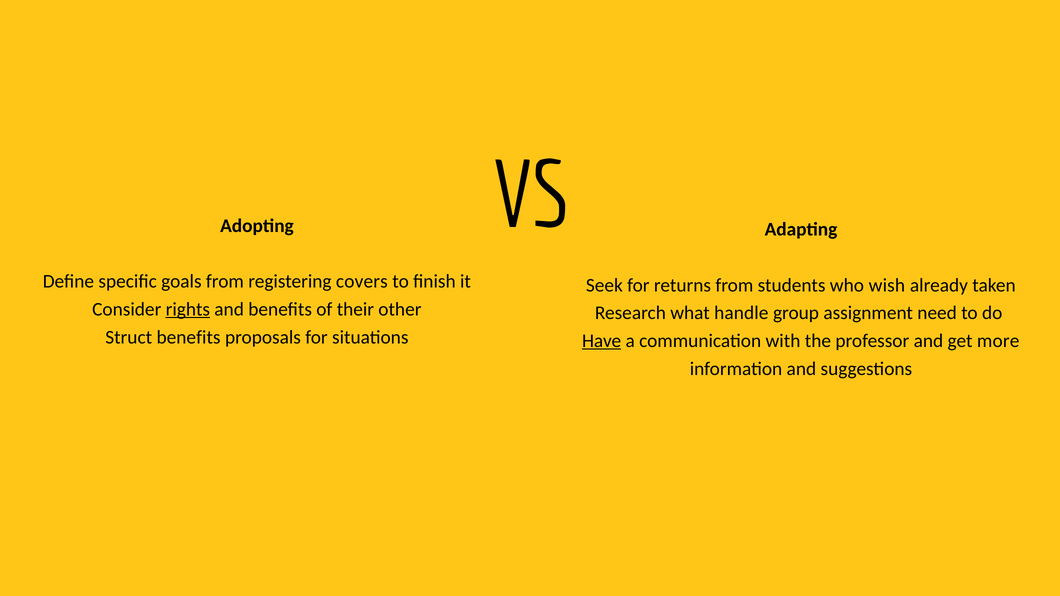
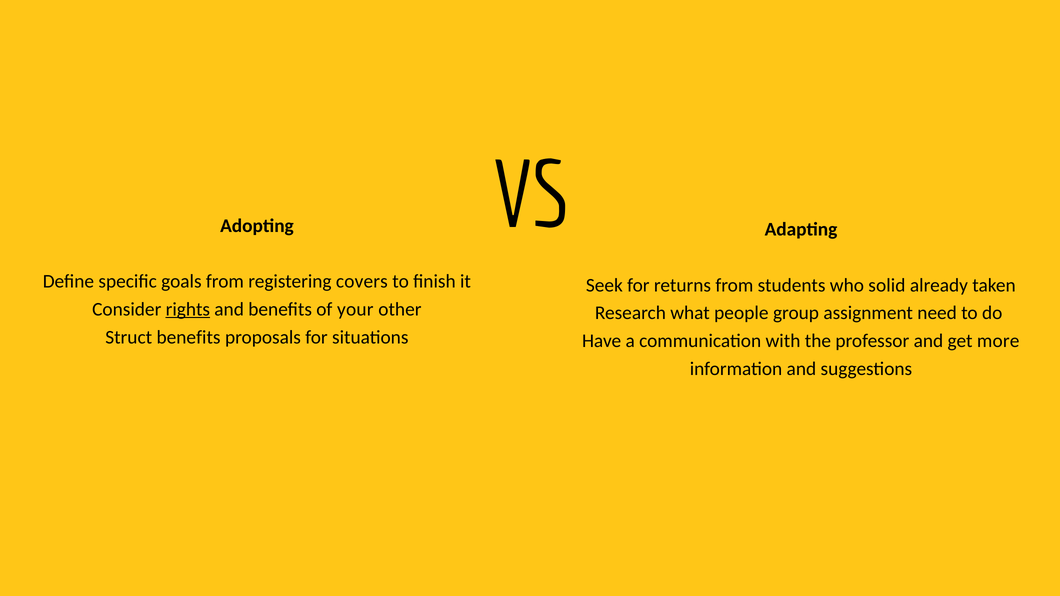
wish: wish -> solid (887, 285)
their: their -> your (355, 309)
handle: handle -> people (741, 313)
Have underline: present -> none (602, 341)
